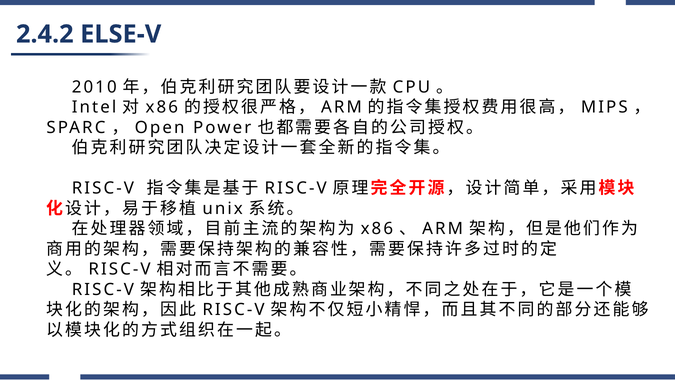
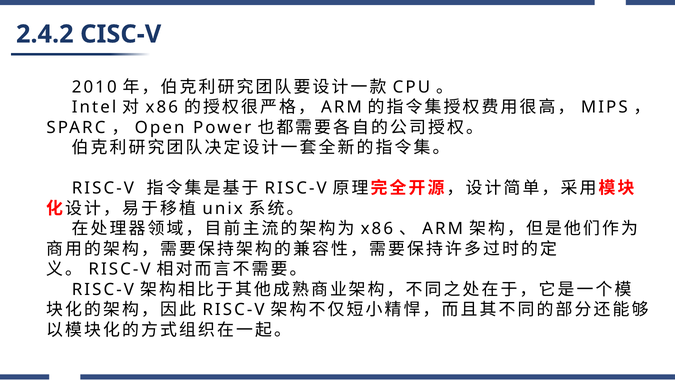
ELSE-V: ELSE-V -> CISC-V (121, 34)
